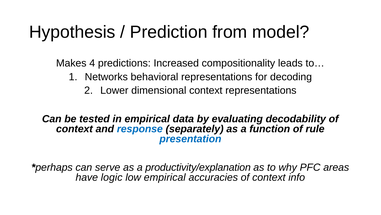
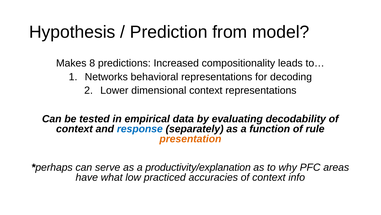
4: 4 -> 8 (92, 63)
presentation colour: blue -> orange (190, 139)
logic: logic -> what (112, 177)
low empirical: empirical -> practiced (165, 177)
